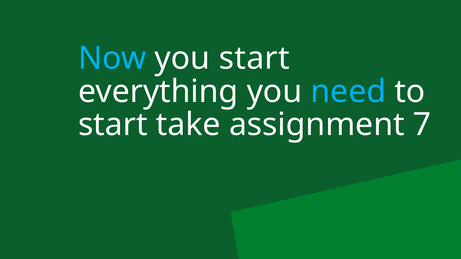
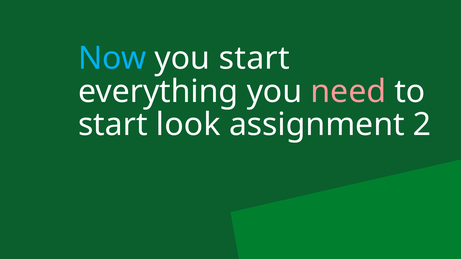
need colour: light blue -> pink (348, 92)
take: take -> look (188, 125)
7: 7 -> 2 (422, 125)
